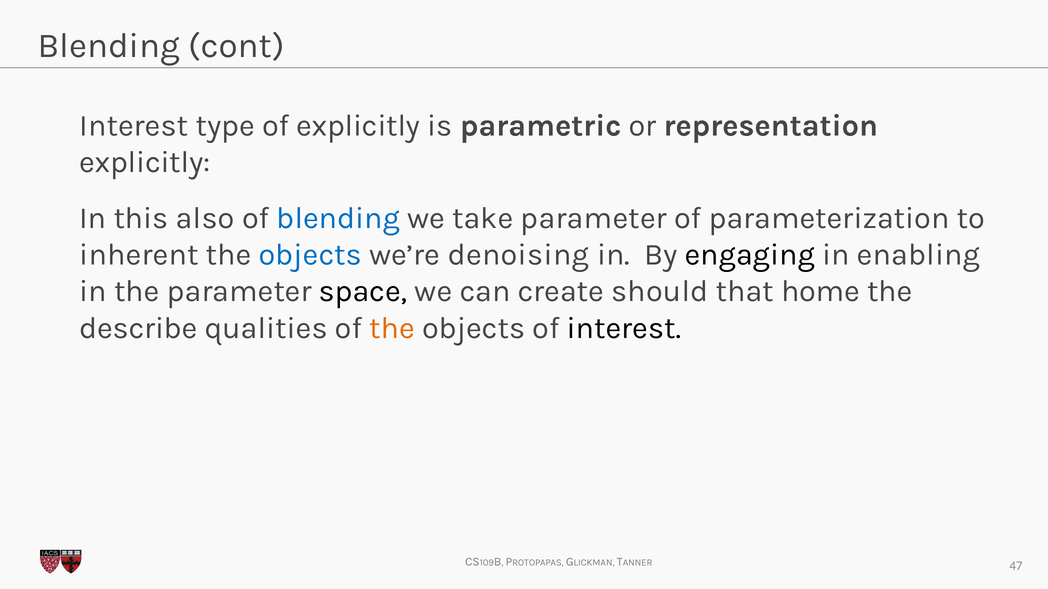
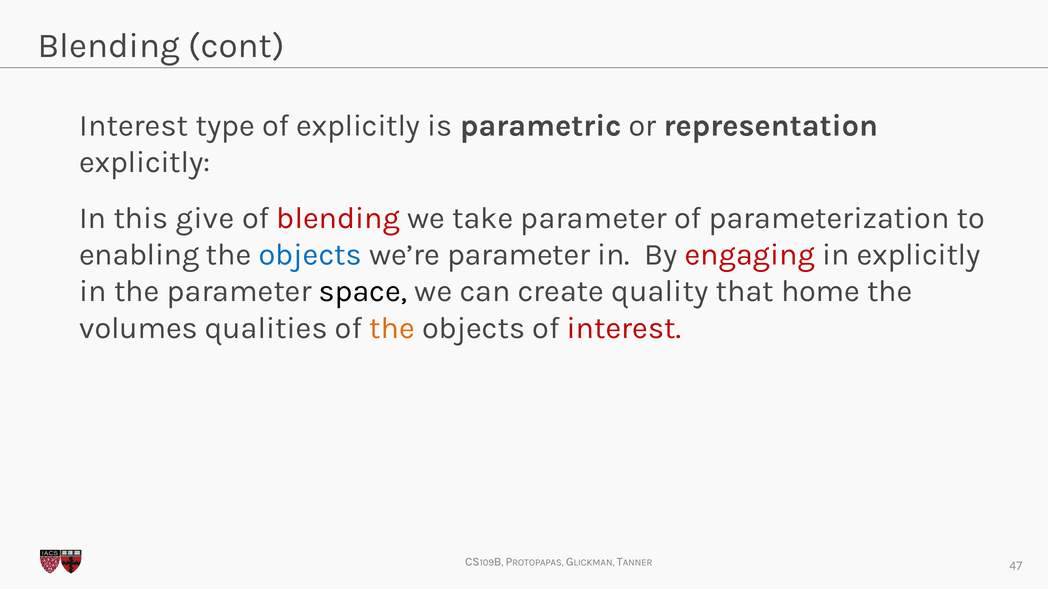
also: also -> give (205, 218)
blending colour: blue -> red (338, 218)
inherent: inherent -> enabling (139, 255)
we’re denoising: denoising -> parameter (519, 255)
engaging colour: black -> red (750, 255)
in enabling: enabling -> explicitly (919, 255)
should: should -> quality (660, 292)
describe: describe -> volumes (138, 328)
interest colour: black -> red (624, 328)
